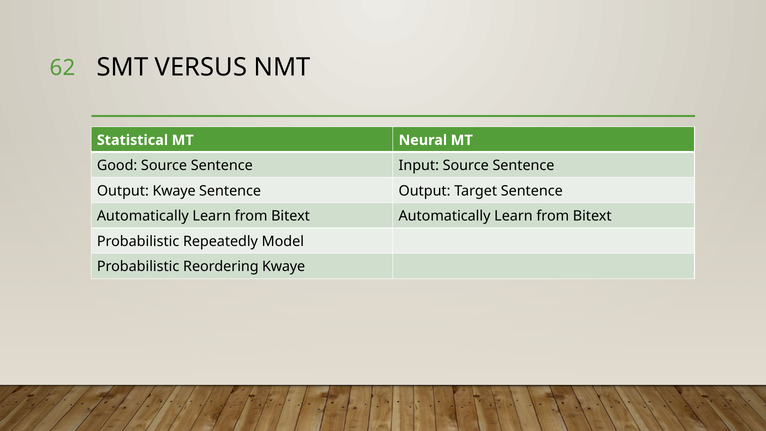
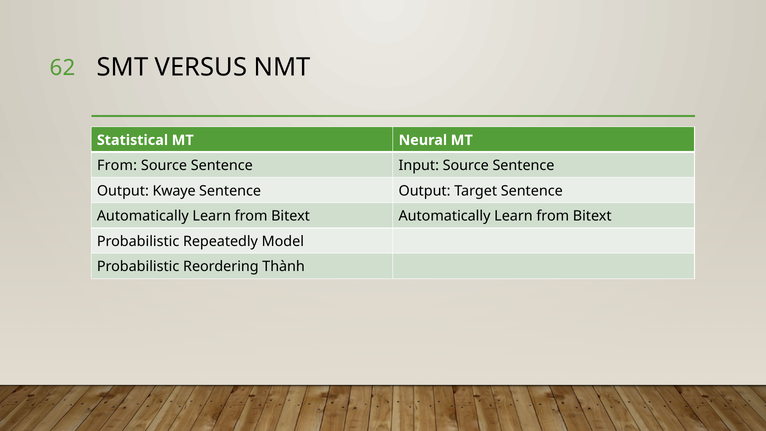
Good: Good -> From (117, 165)
Reordering Kwaye: Kwaye -> Thành (284, 267)
